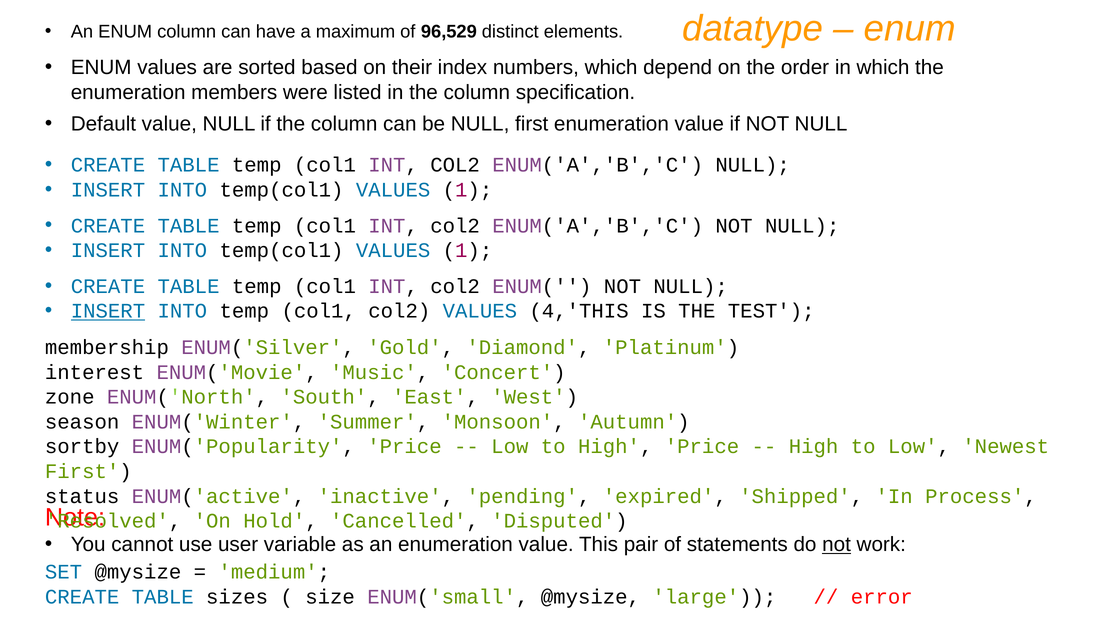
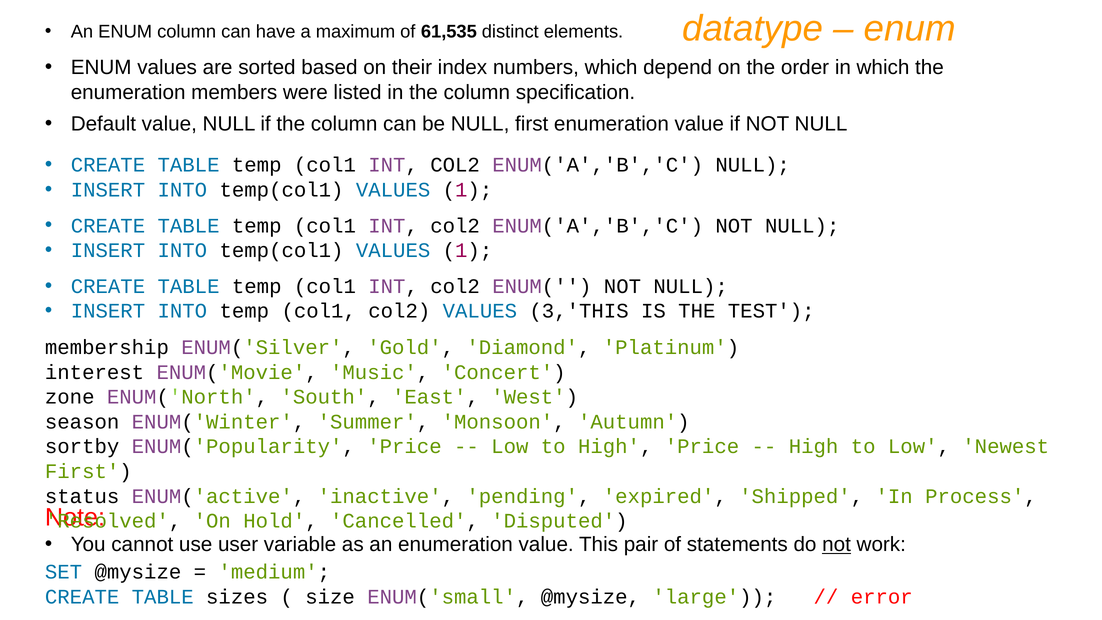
96,529: 96,529 -> 61,535 (449, 32)
INSERT underline: present -> none (108, 311)
4,'THIS: 4,'THIS -> 3,'THIS (579, 311)
